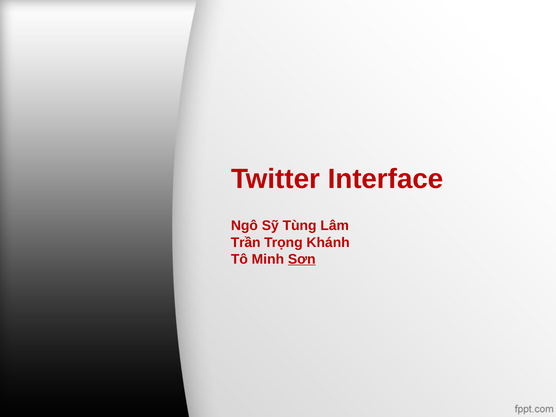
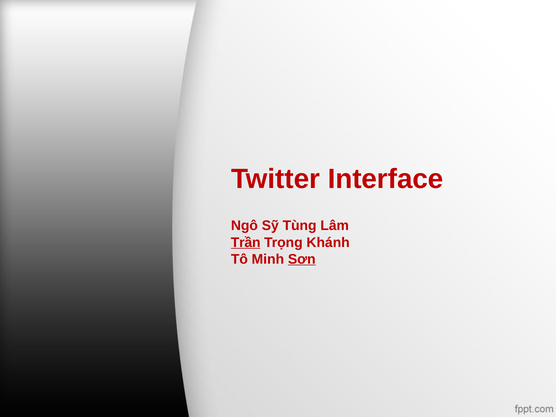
Trần underline: none -> present (246, 242)
